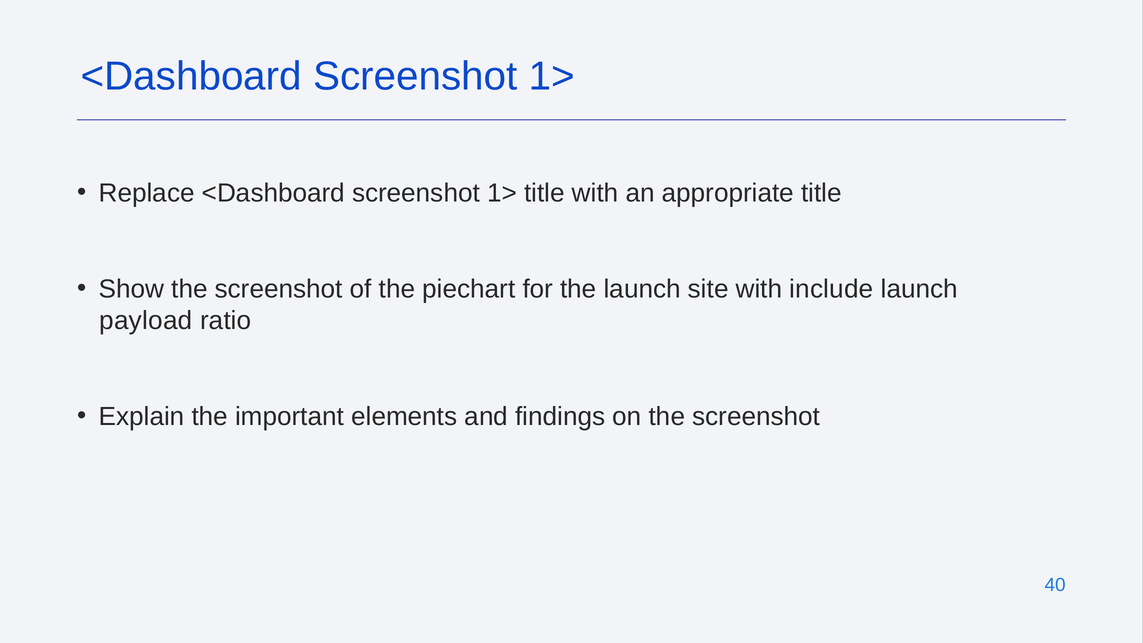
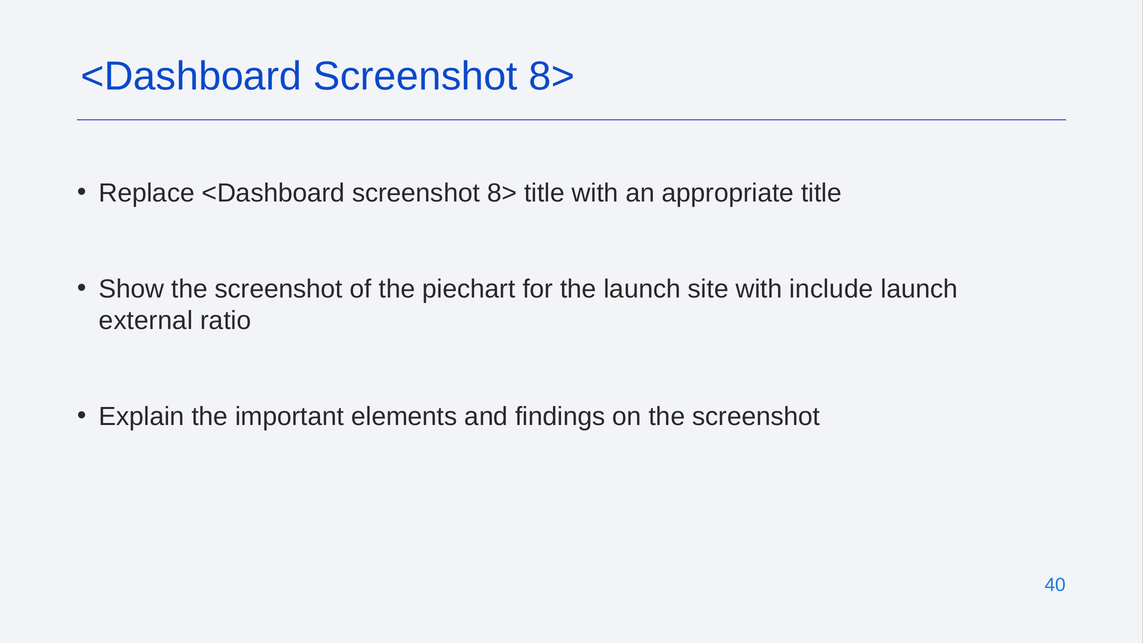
1>: 1> -> 8> (552, 76)
Replace <Dashboard screenshot 1>: 1> -> 8> (502, 193)
payload: payload -> external (146, 320)
